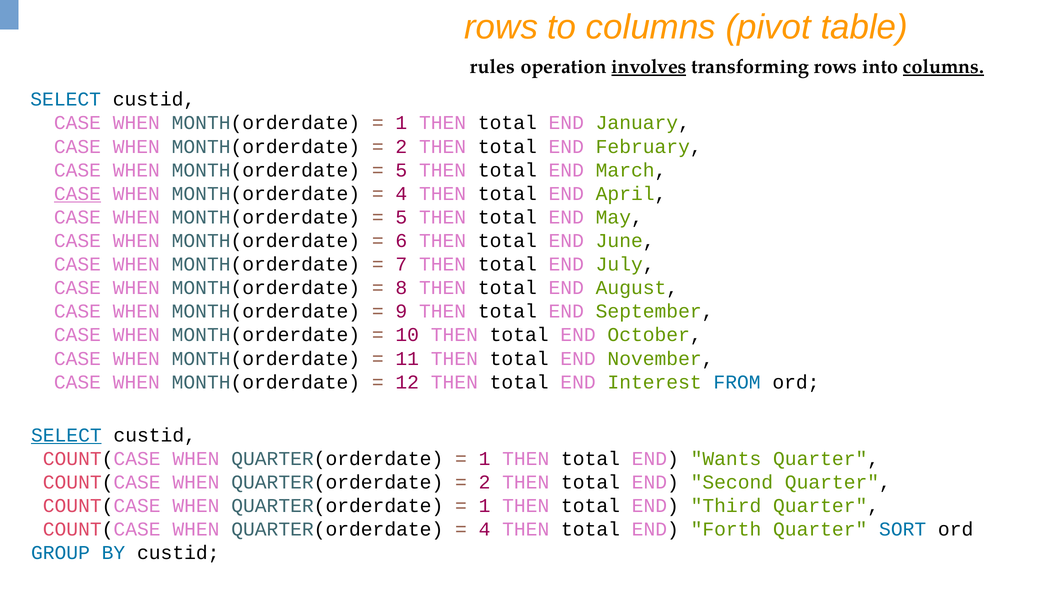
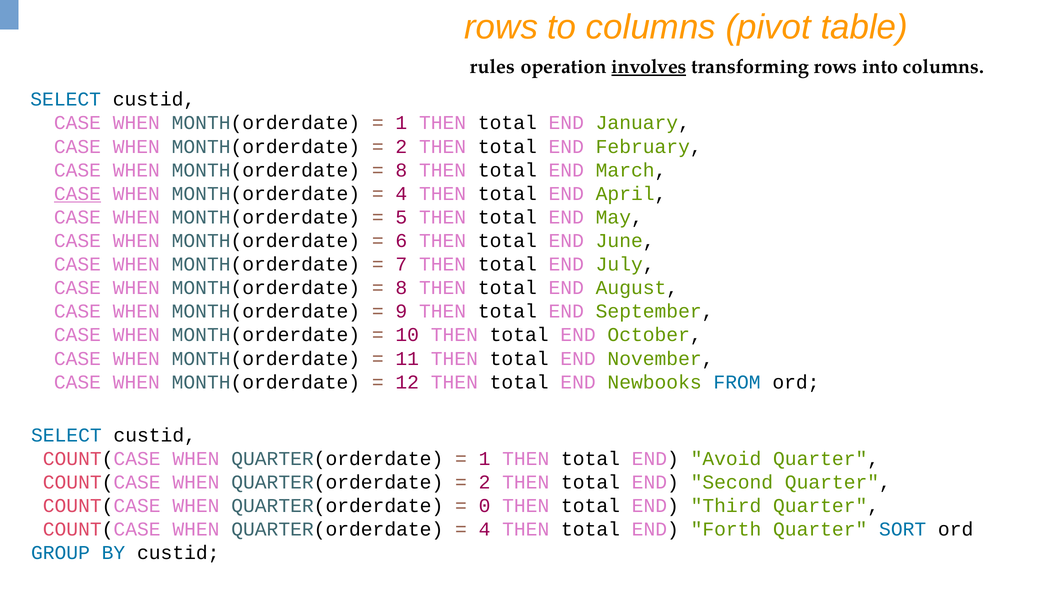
columns underline: present -> none (943, 67)
5: 5 -> 8 (401, 170)
Interest: Interest -> Newbooks (655, 382)
SELECT underline: present -> none (66, 435)
Wants: Wants -> Avoid (726, 459)
1: 1 -> 0 (485, 506)
